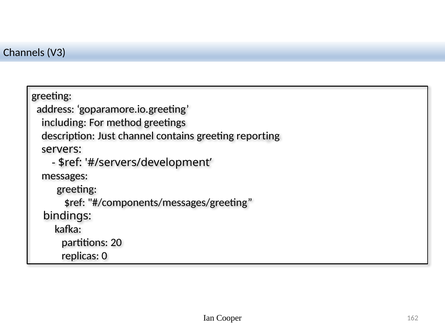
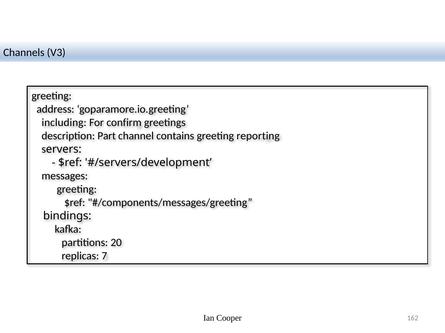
method: method -> confirm (124, 123)
Just: Just -> Part (107, 136)
0: 0 -> 7 (104, 256)
